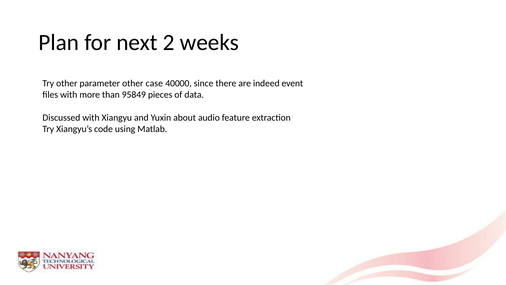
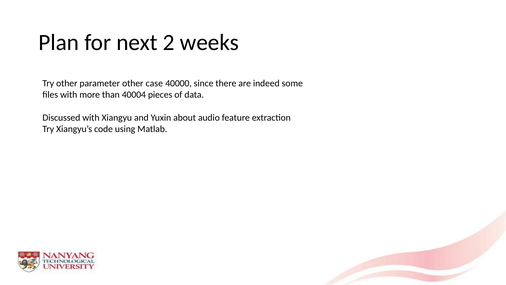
event: event -> some (292, 83)
95849: 95849 -> 40004 (134, 95)
